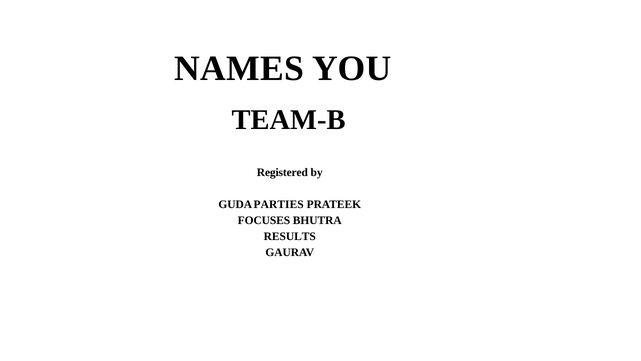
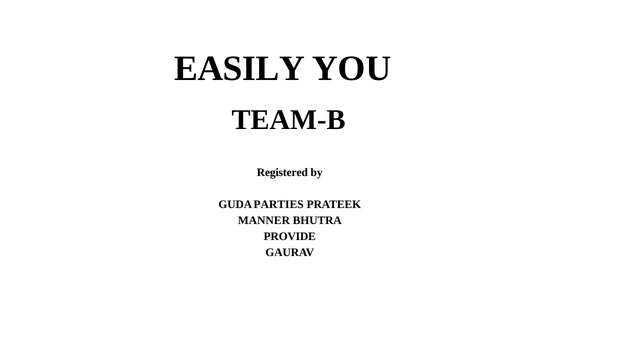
NAMES: NAMES -> EASILY (240, 69)
FOCUSES: FOCUSES -> MANNER (264, 220)
RESULTS: RESULTS -> PROVIDE (290, 236)
